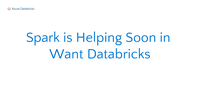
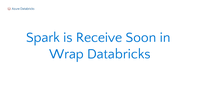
Helping: Helping -> Receive (99, 37)
Want: Want -> Wrap (67, 54)
